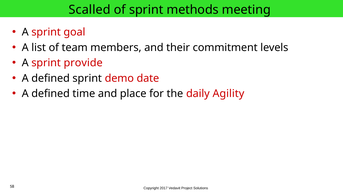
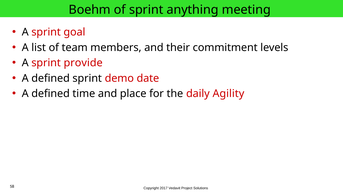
Scalled: Scalled -> Boehm (90, 10)
methods: methods -> anything (193, 10)
